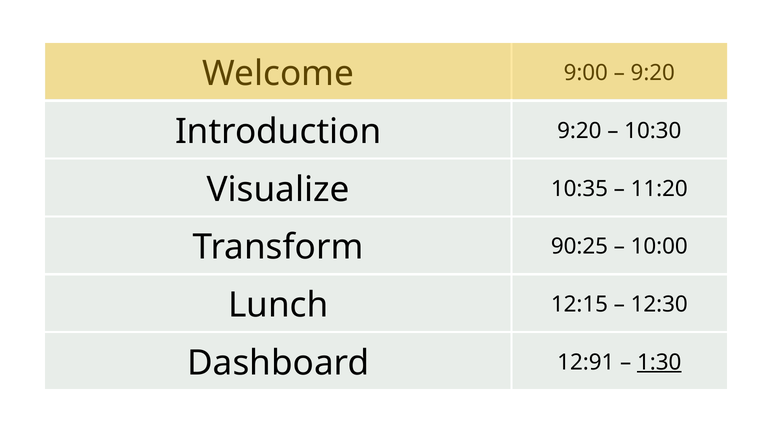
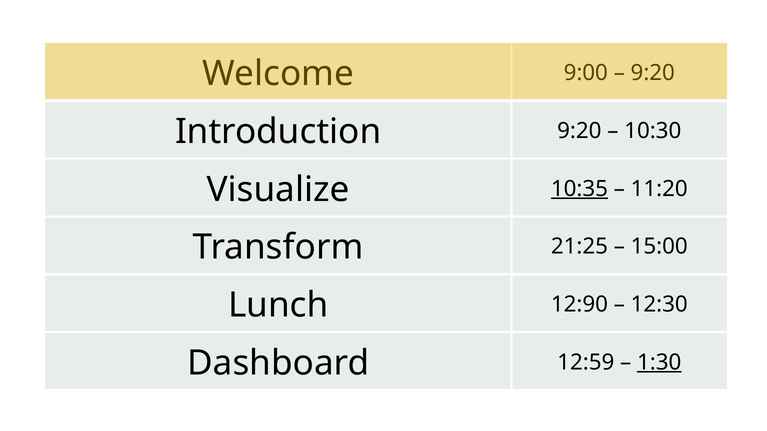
10:35 underline: none -> present (579, 189)
90:25: 90:25 -> 21:25 (579, 247)
10:00: 10:00 -> 15:00 (659, 247)
12:15: 12:15 -> 12:90 (579, 305)
12:91: 12:91 -> 12:59 (586, 363)
